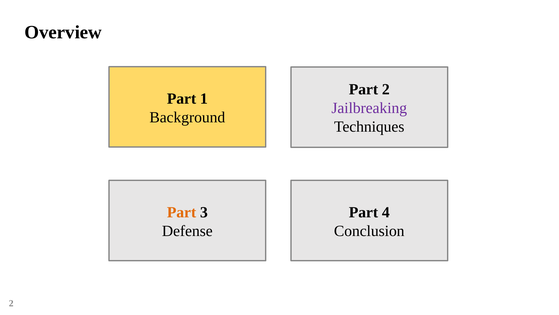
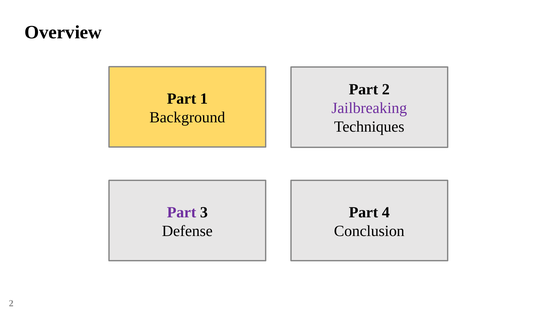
Part colour: orange -> purple (182, 212)
